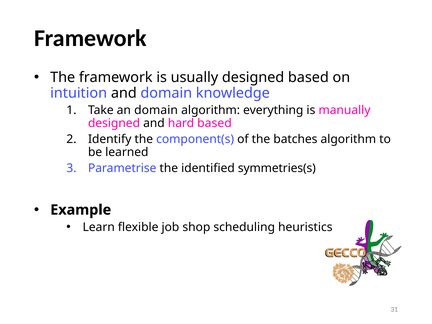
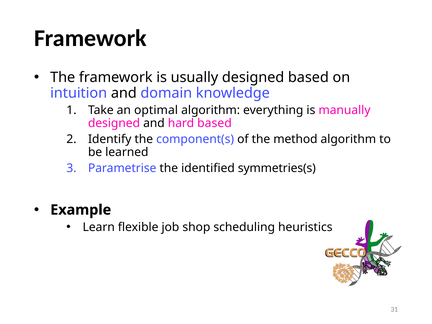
an domain: domain -> optimal (156, 110)
batches: batches -> method (295, 139)
